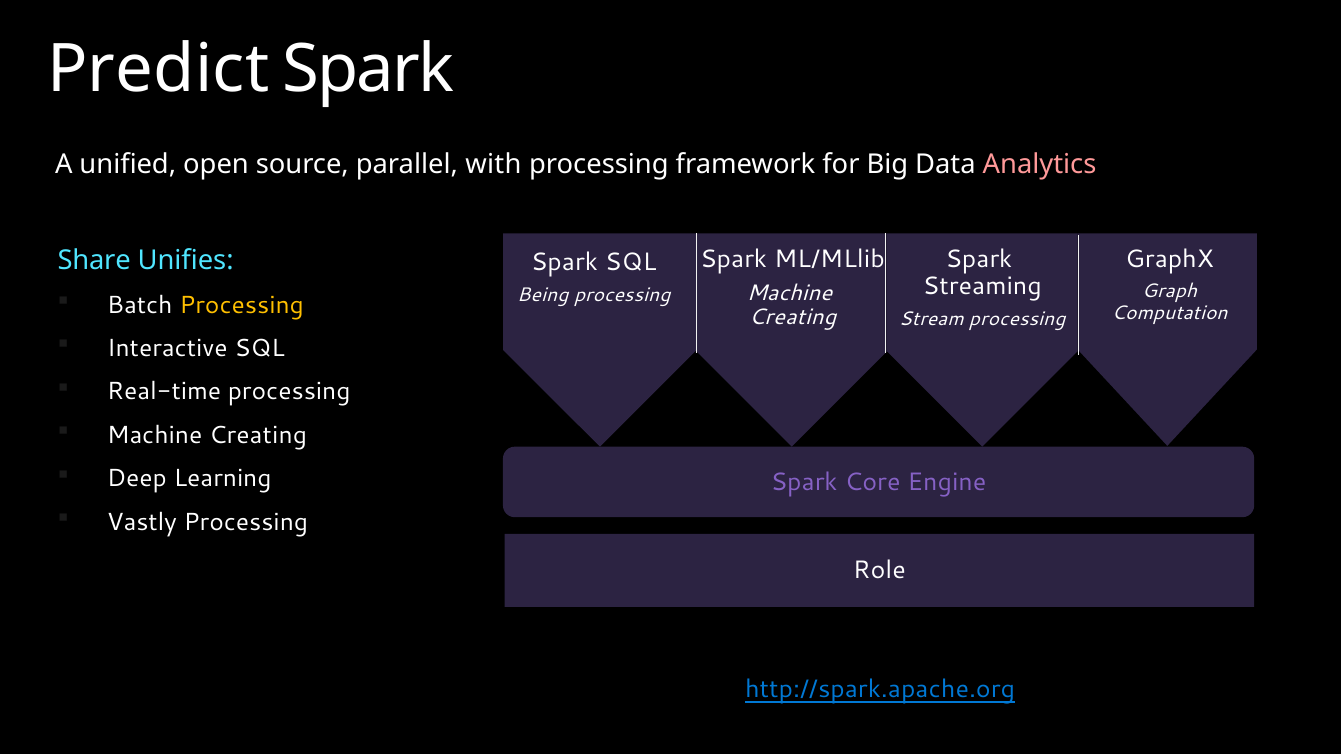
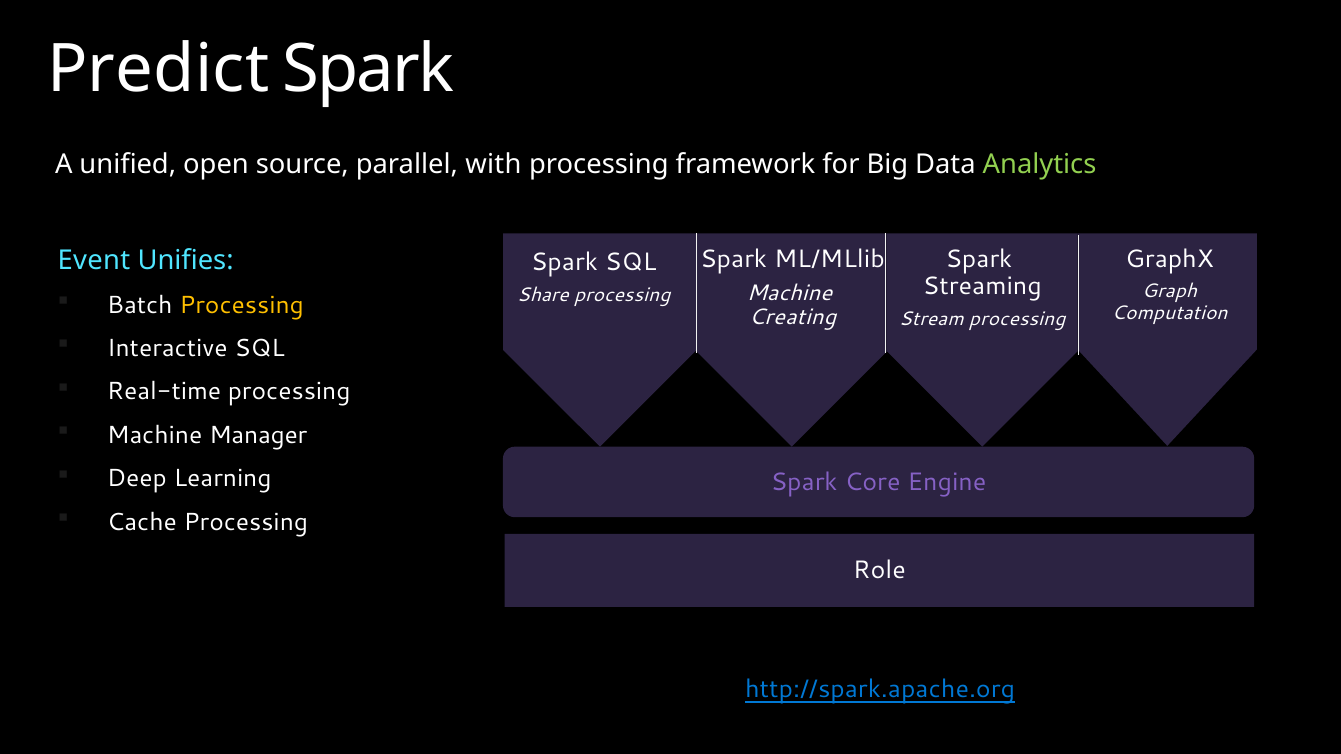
Analytics colour: pink -> light green (1040, 164)
Share: Share -> Event (94, 260)
Being: Being -> Share (543, 295)
Creating: Creating -> Manager (258, 435)
Vastly: Vastly -> Cache (142, 522)
